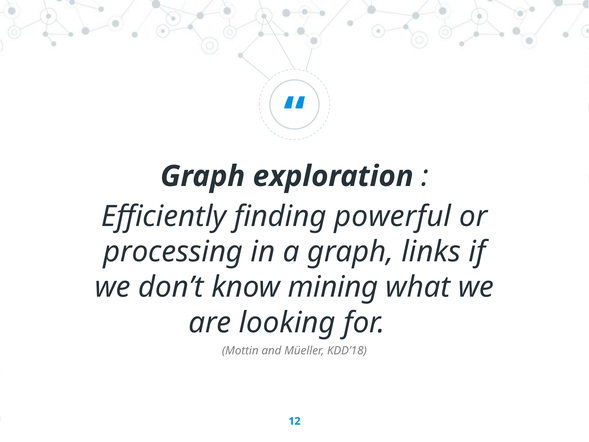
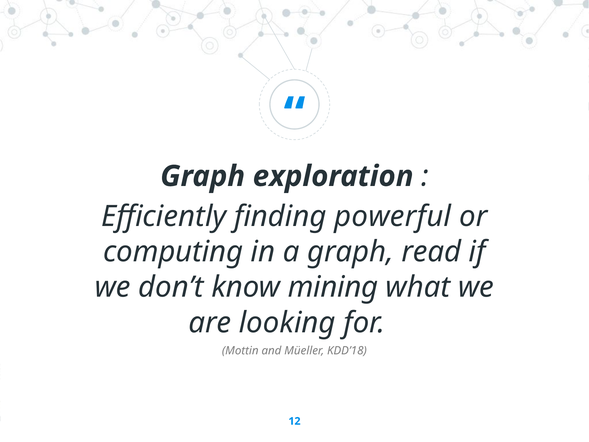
processing: processing -> computing (173, 252)
links: links -> read (431, 252)
